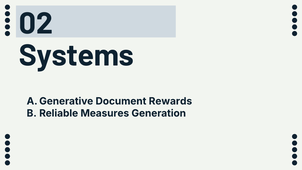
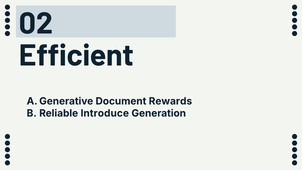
Systems: Systems -> Efficient (76, 56)
Measures: Measures -> Introduce (105, 113)
